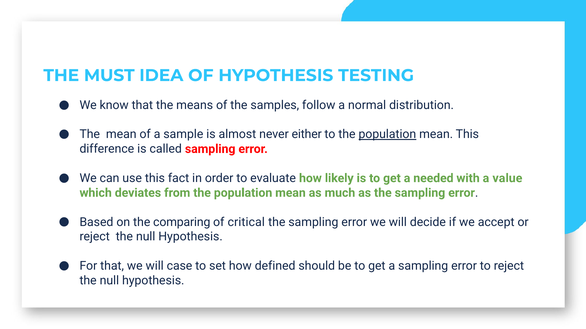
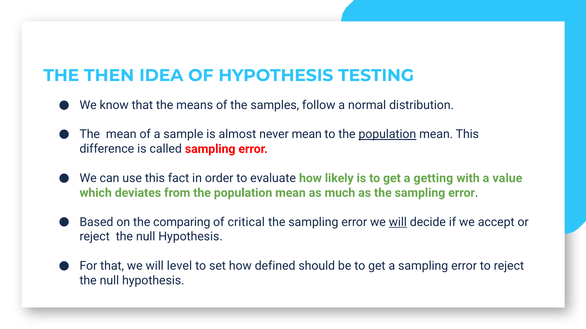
MUST: MUST -> THEN (109, 76)
never either: either -> mean (307, 135)
needed: needed -> getting (433, 178)
will underline: none -> present (398, 222)
case: case -> level (179, 266)
